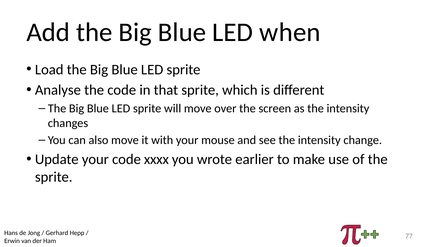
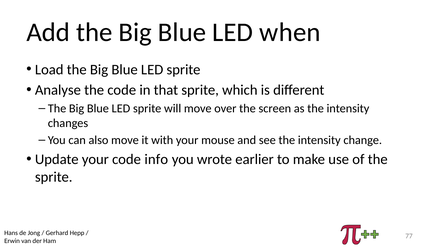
xxxx: xxxx -> info (156, 159)
